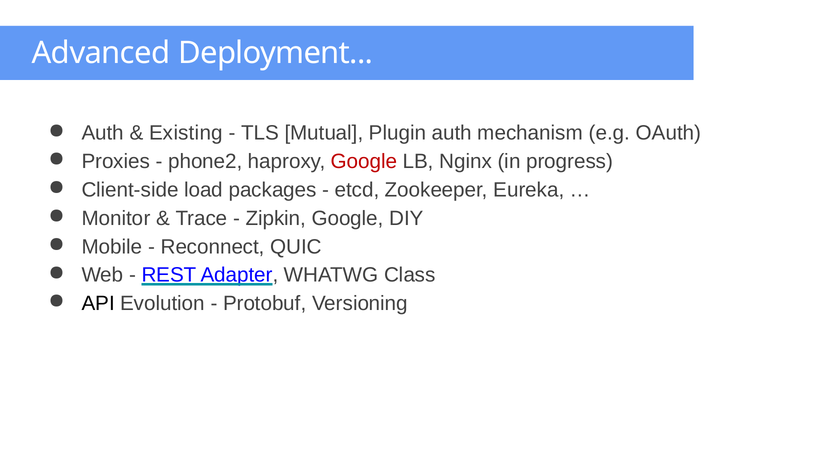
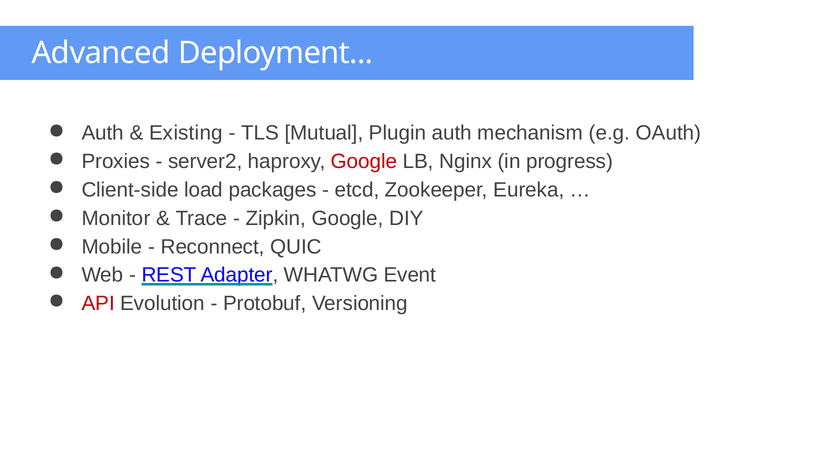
phone2: phone2 -> server2 (205, 162)
Class: Class -> Event (410, 275)
API colour: black -> red (98, 304)
